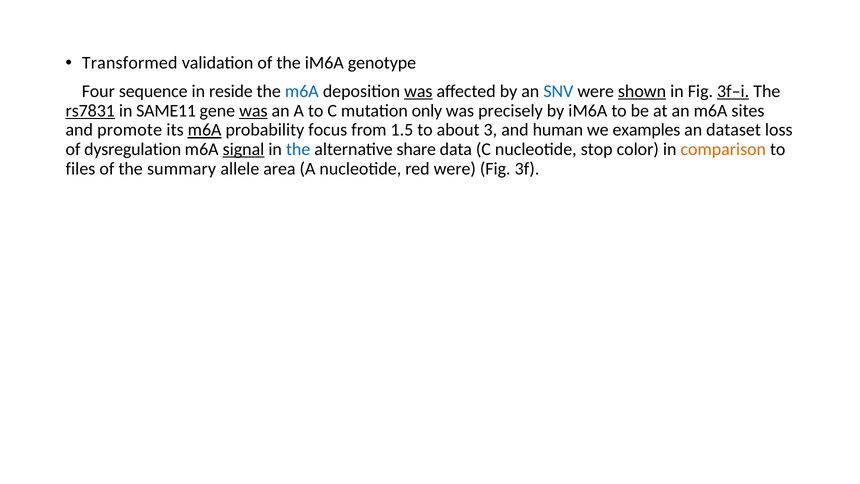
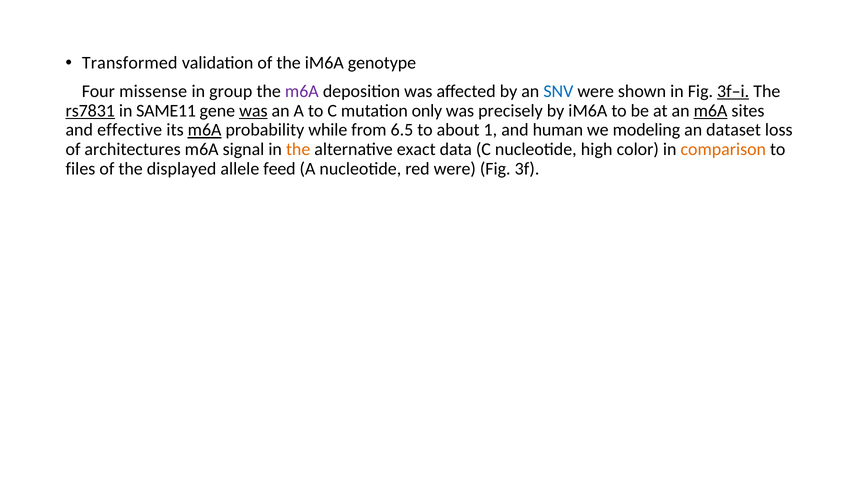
sequence: sequence -> missense (153, 91)
reside: reside -> group (231, 91)
m6A colour: blue -> purple (302, 91)
was underline: present -> none (418, 91)
shown underline: present -> none (642, 91)
m6A underline: none -> present (711, 111)
promote: promote -> effective (130, 130)
focus: focus -> while (328, 130)
1.5: 1.5 -> 6.5 (402, 130)
3: 3 -> 1 (490, 130)
examples: examples -> modeling (646, 130)
dysregulation: dysregulation -> architectures (133, 149)
signal underline: present -> none (243, 149)
the colour: blue -> orange (298, 149)
share: share -> exact (416, 149)
stop: stop -> high (597, 149)
summary: summary -> displayed (182, 169)
area: area -> feed (279, 169)
